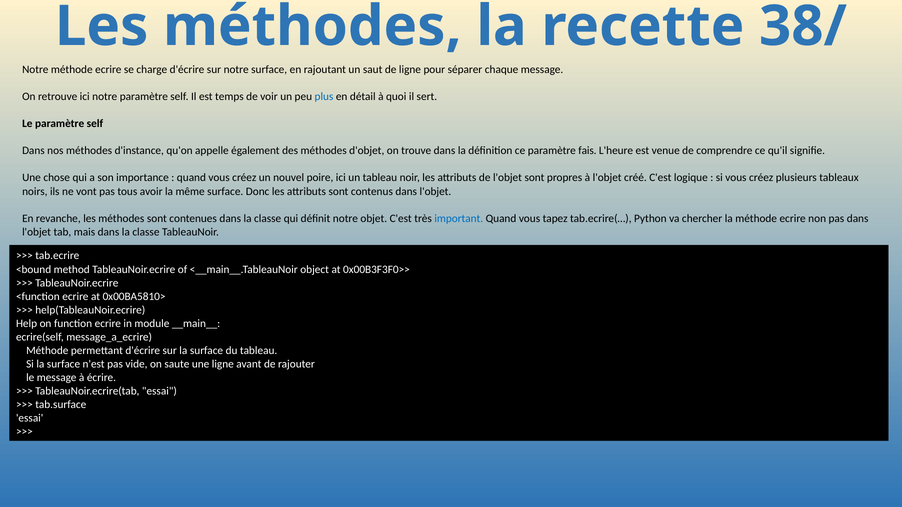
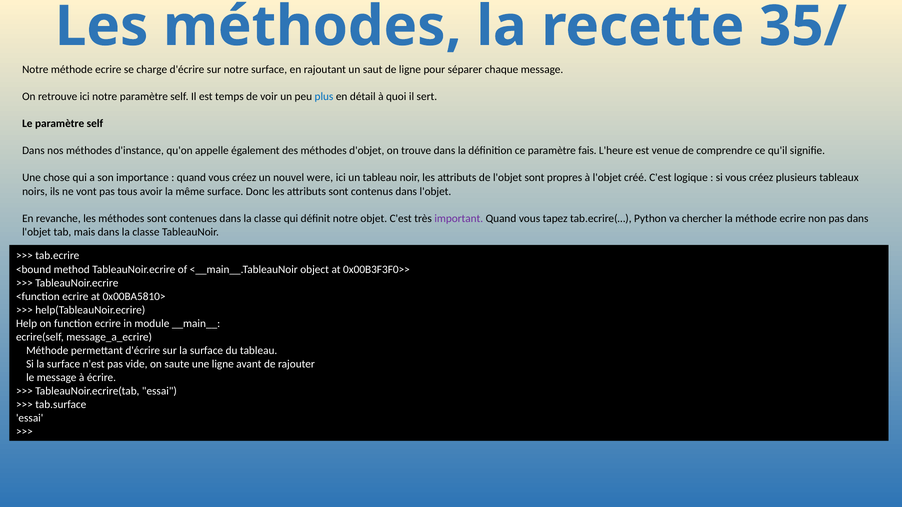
38/: 38/ -> 35/ (803, 26)
poire: poire -> were (320, 178)
important colour: blue -> purple (459, 218)
